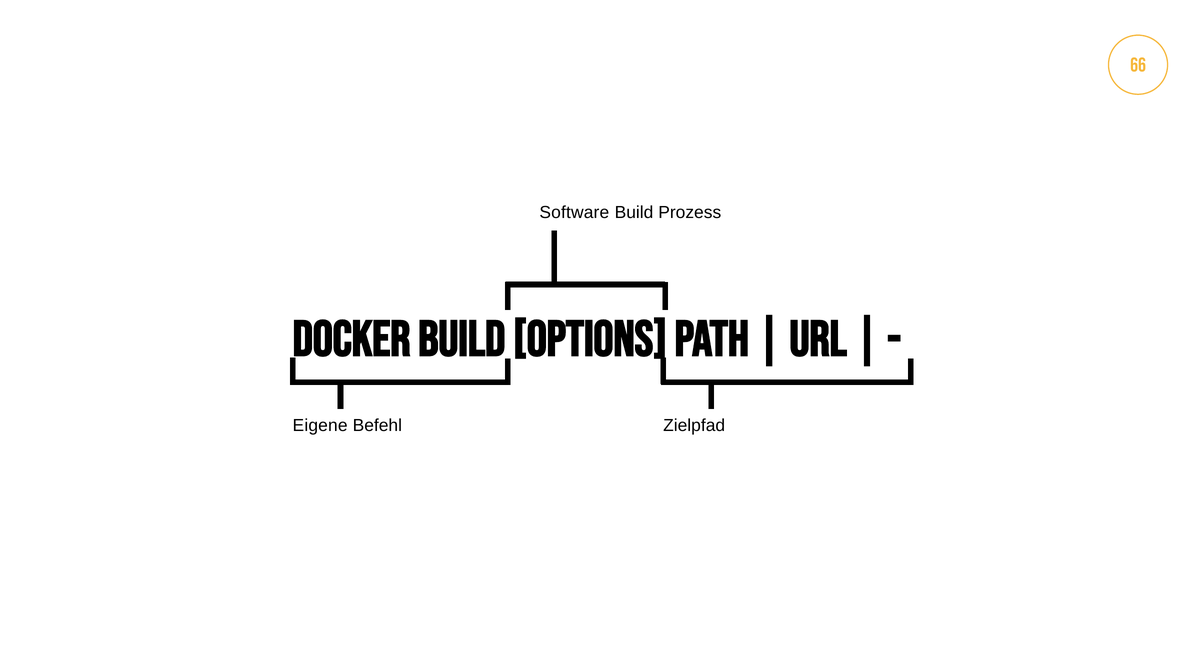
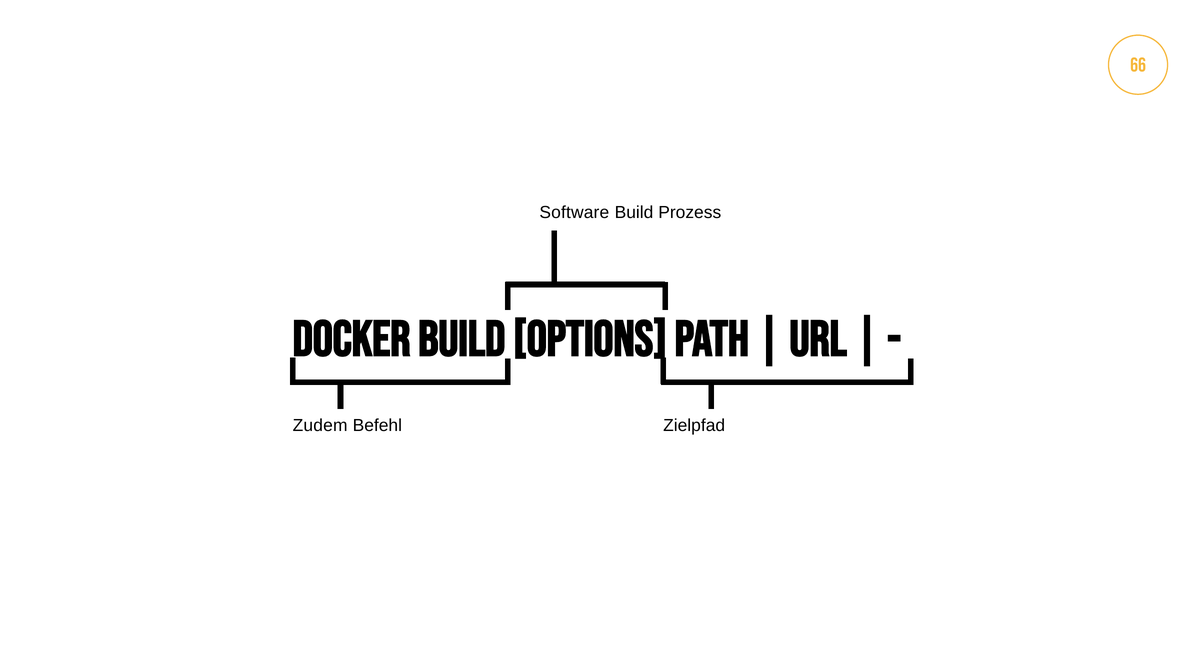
Eigene: Eigene -> Zudem (320, 425)
